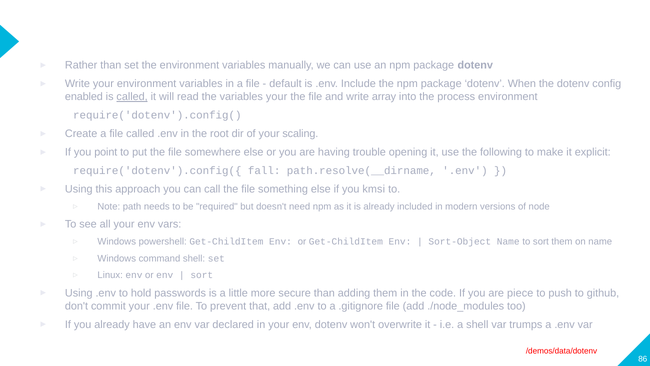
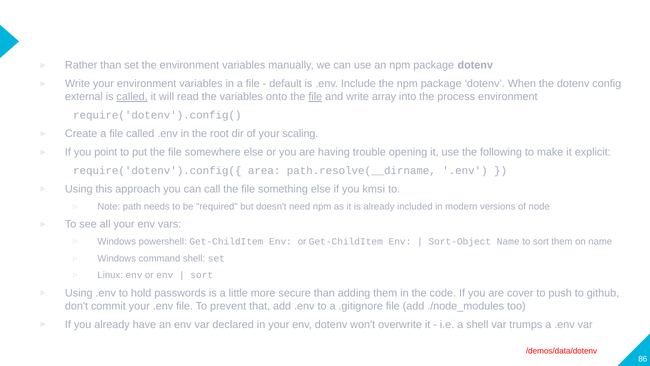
enabled: enabled -> external (84, 97)
variables your: your -> onto (277, 97)
file underline: none -> present (315, 97)
fall: fall -> area (264, 170)
piece: piece -> cover (520, 293)
